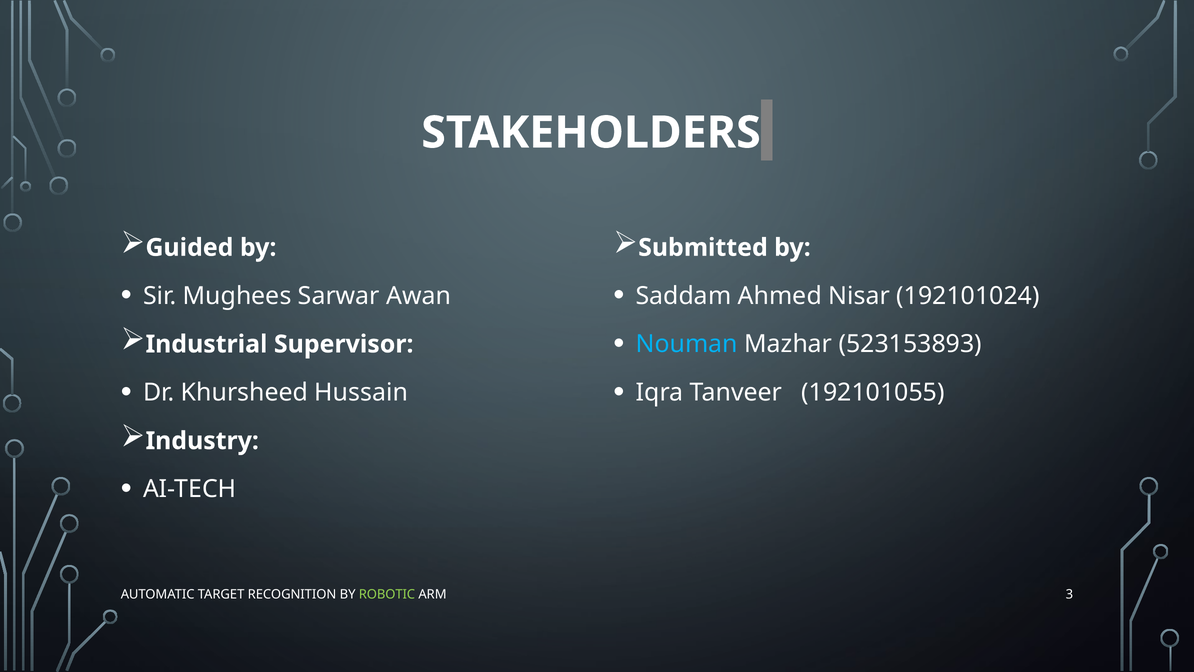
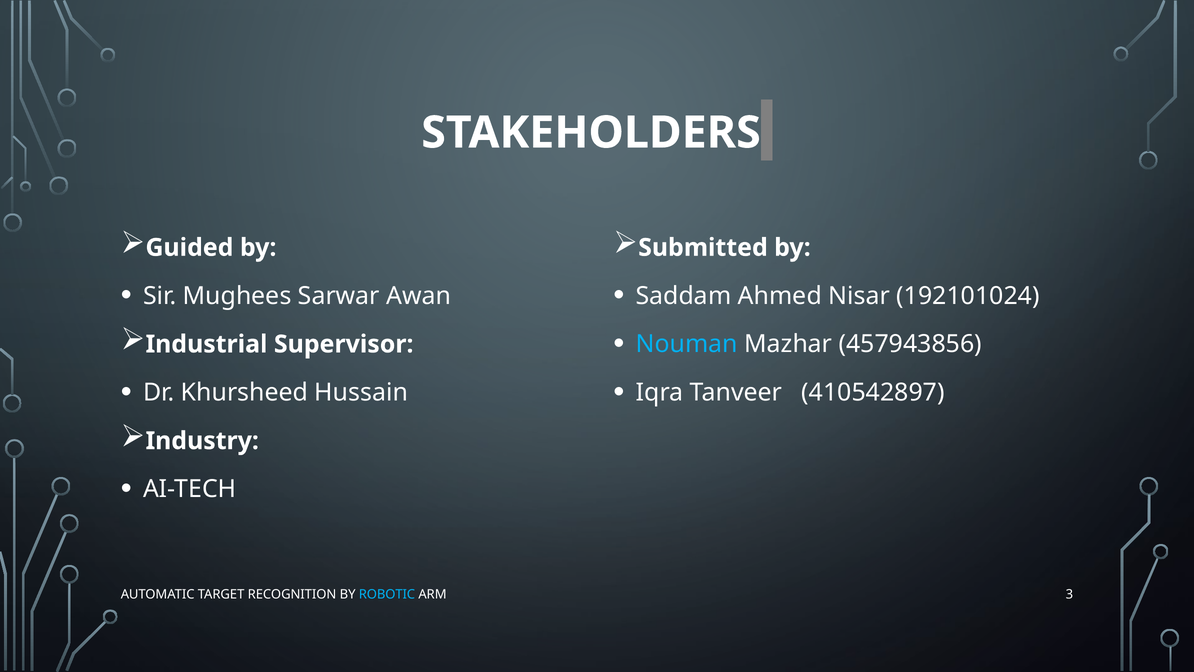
523153893: 523153893 -> 457943856 (910, 344)
192101055: 192101055 -> 410542897 (873, 392)
ROBOTIC colour: light green -> light blue (387, 594)
